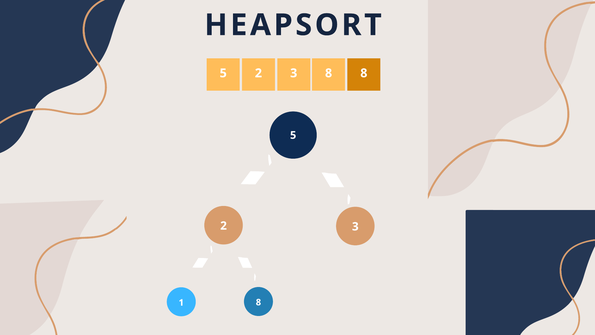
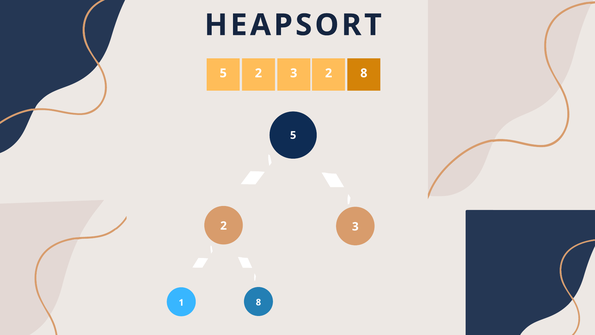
3 8: 8 -> 2 (329, 73)
